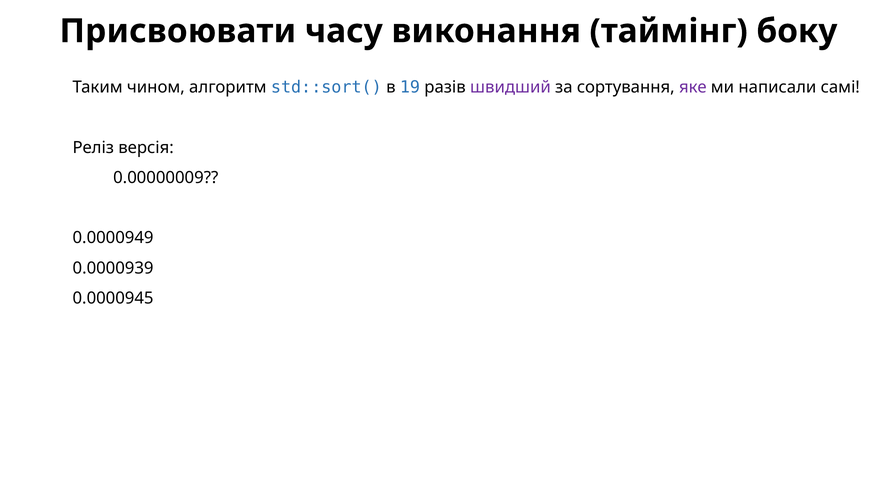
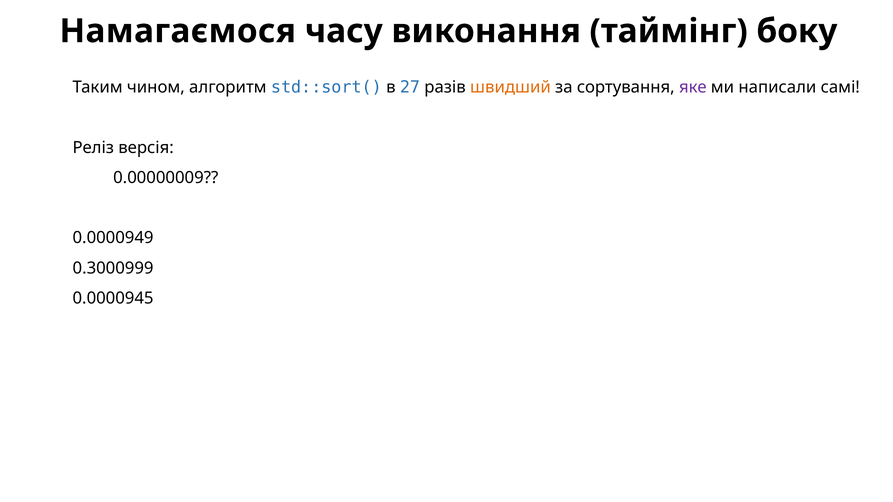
Присвоювати: Присвоювати -> Намагаємося (178, 31)
19: 19 -> 27 (410, 87)
швидший colour: purple -> orange (510, 87)
0.0000939: 0.0000939 -> 0.3000999 (113, 268)
